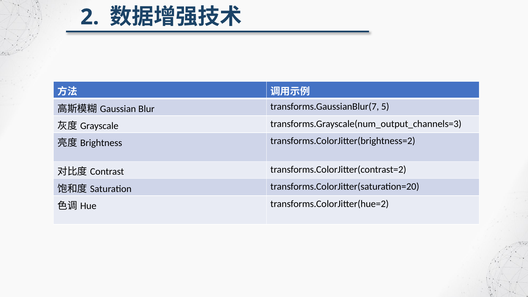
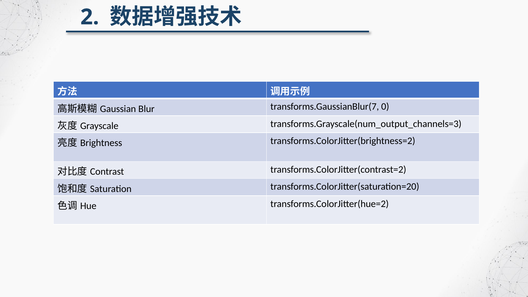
5: 5 -> 0 (385, 107)
